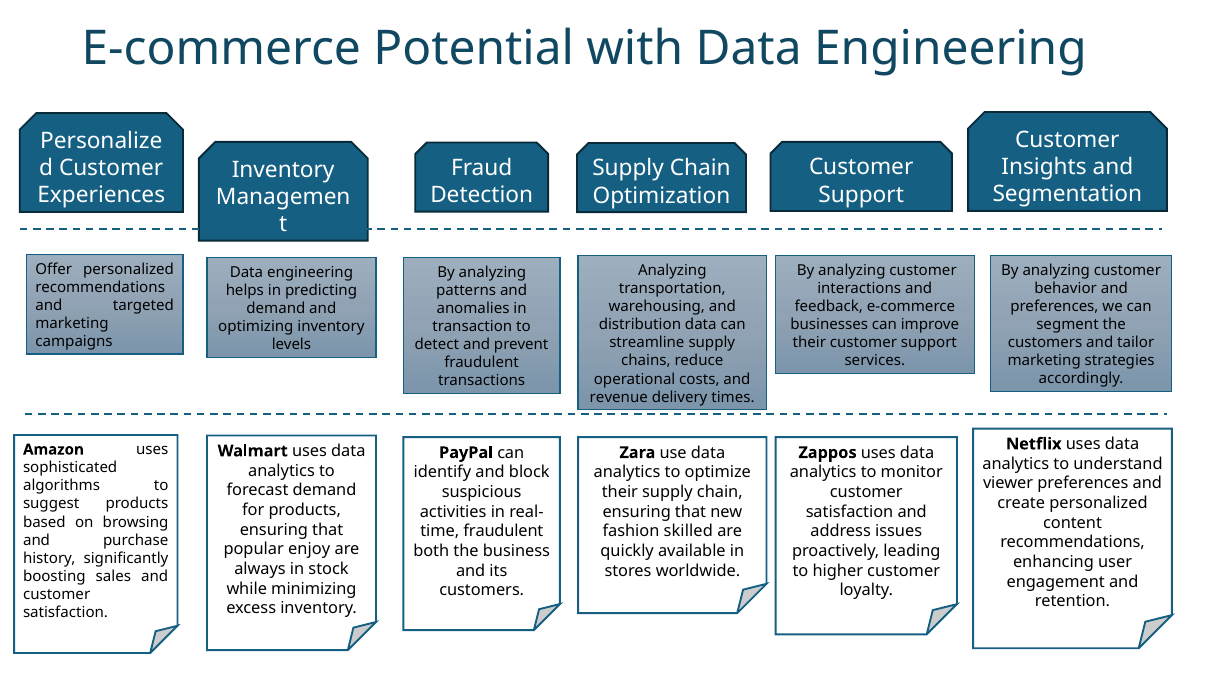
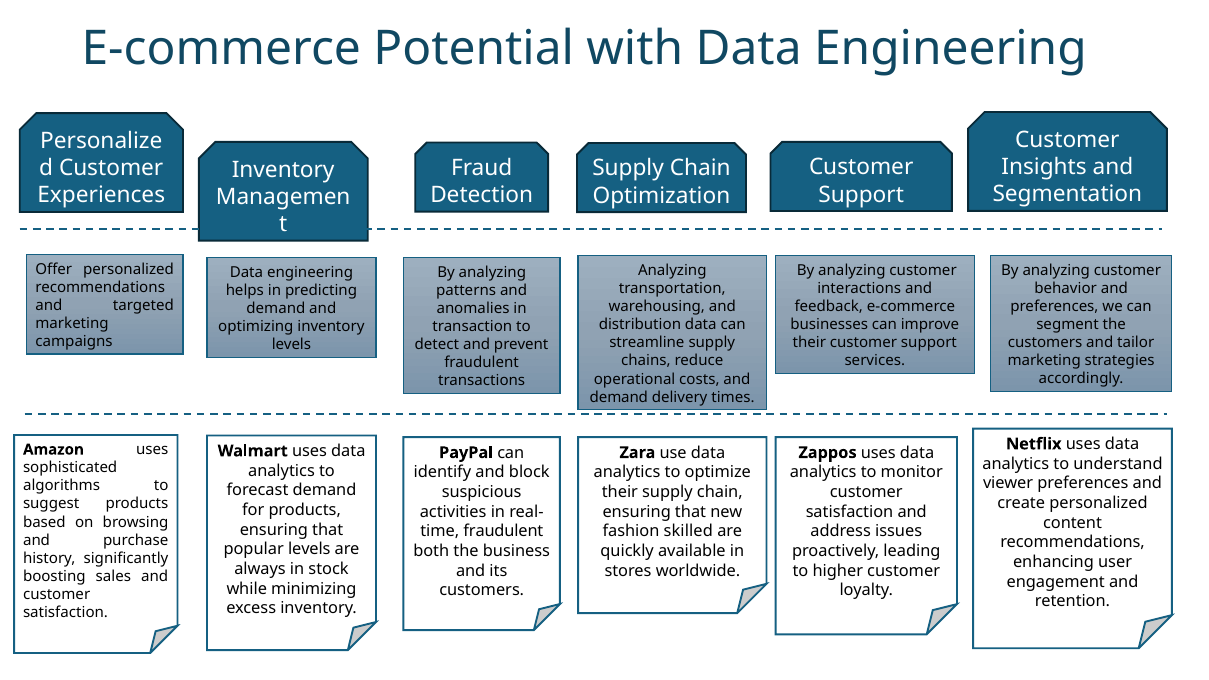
revenue: revenue -> demand (619, 397)
popular enjoy: enjoy -> levels (309, 549)
